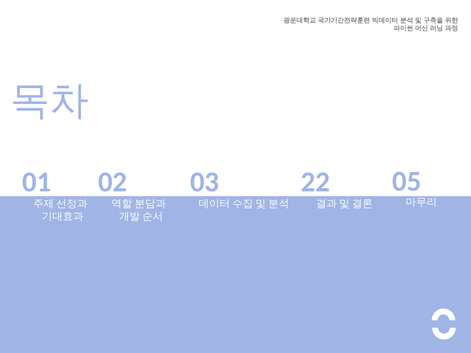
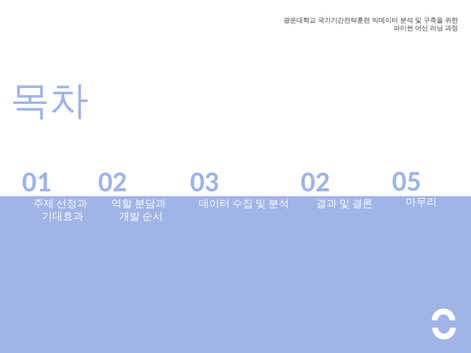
03 22: 22 -> 02 (315, 182)
